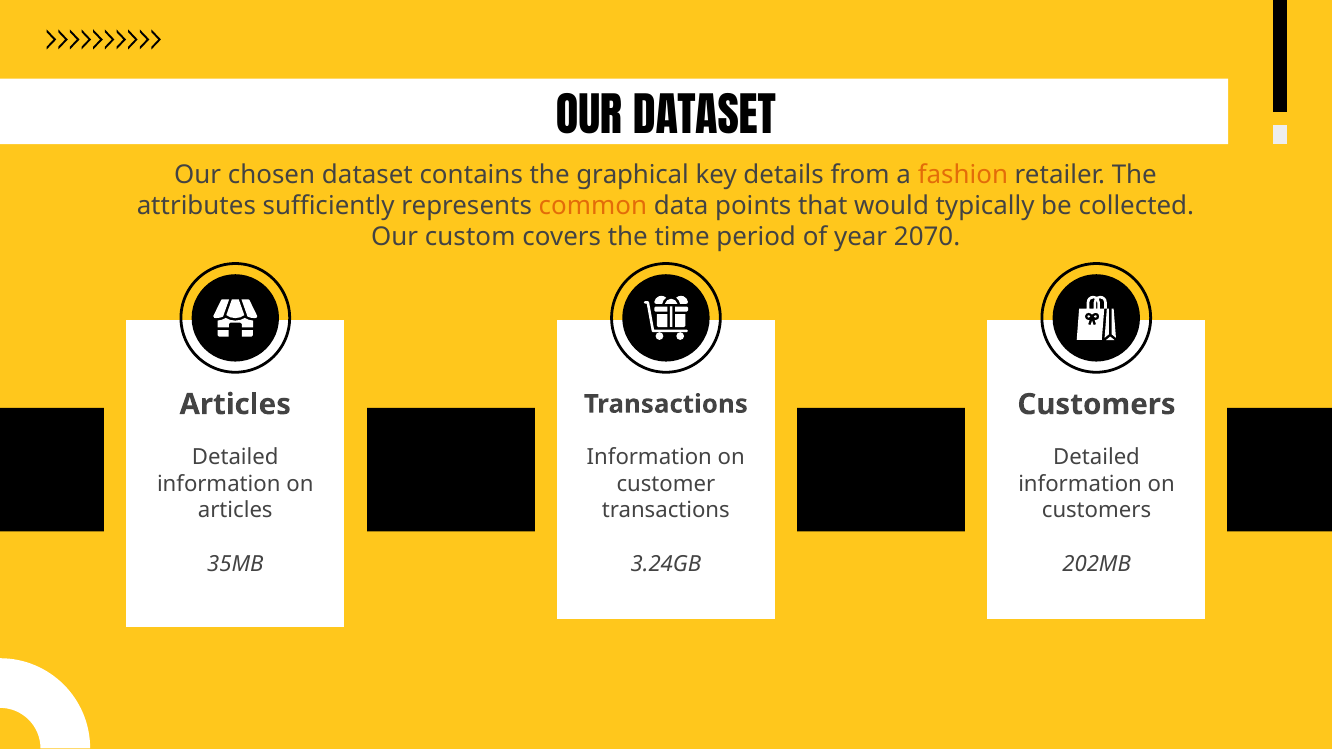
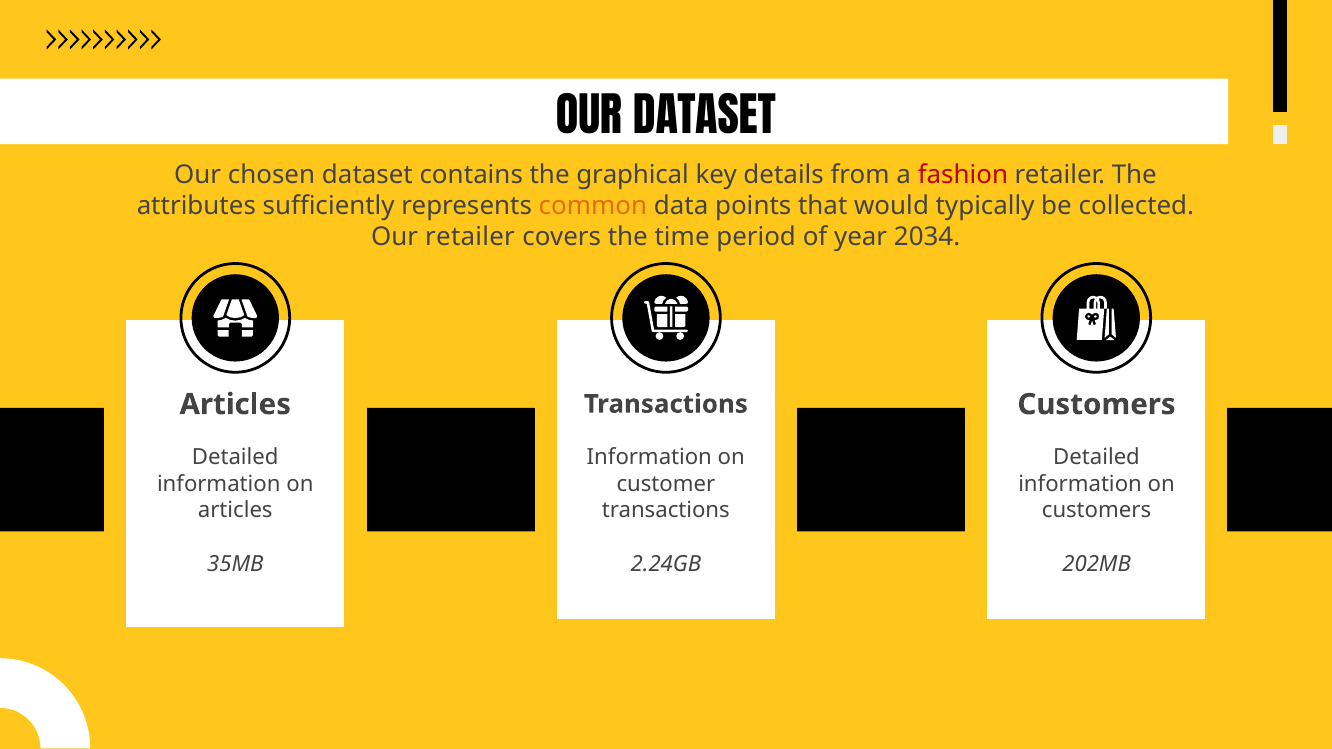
fashion colour: orange -> red (963, 175)
Our custom: custom -> retailer (470, 237)
2070: 2070 -> 2034 (927, 237)
3.24GB: 3.24GB -> 2.24GB (666, 564)
